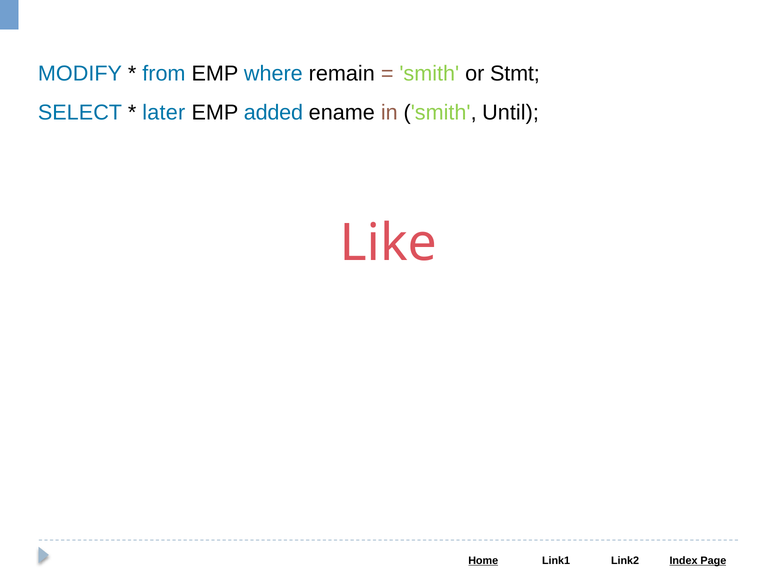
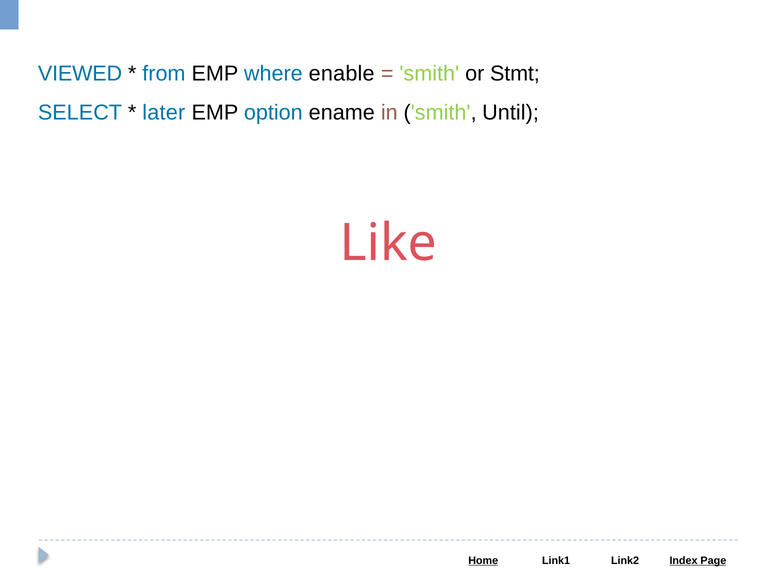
MODIFY: MODIFY -> VIEWED (80, 74)
remain: remain -> enable (342, 74)
added: added -> option (273, 113)
